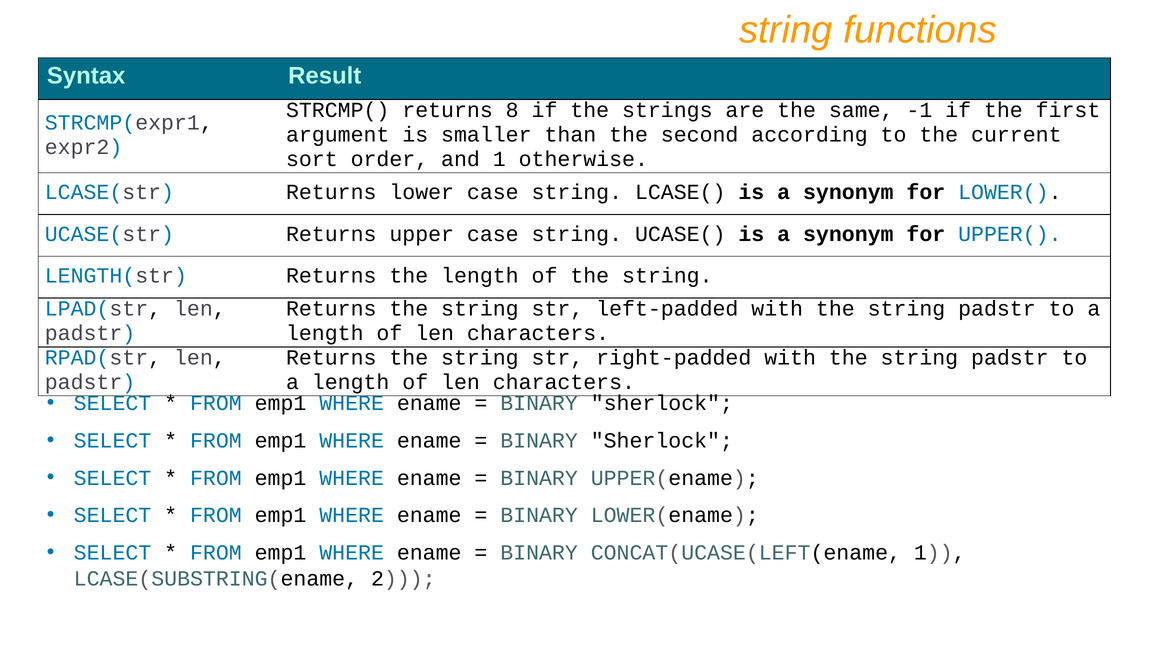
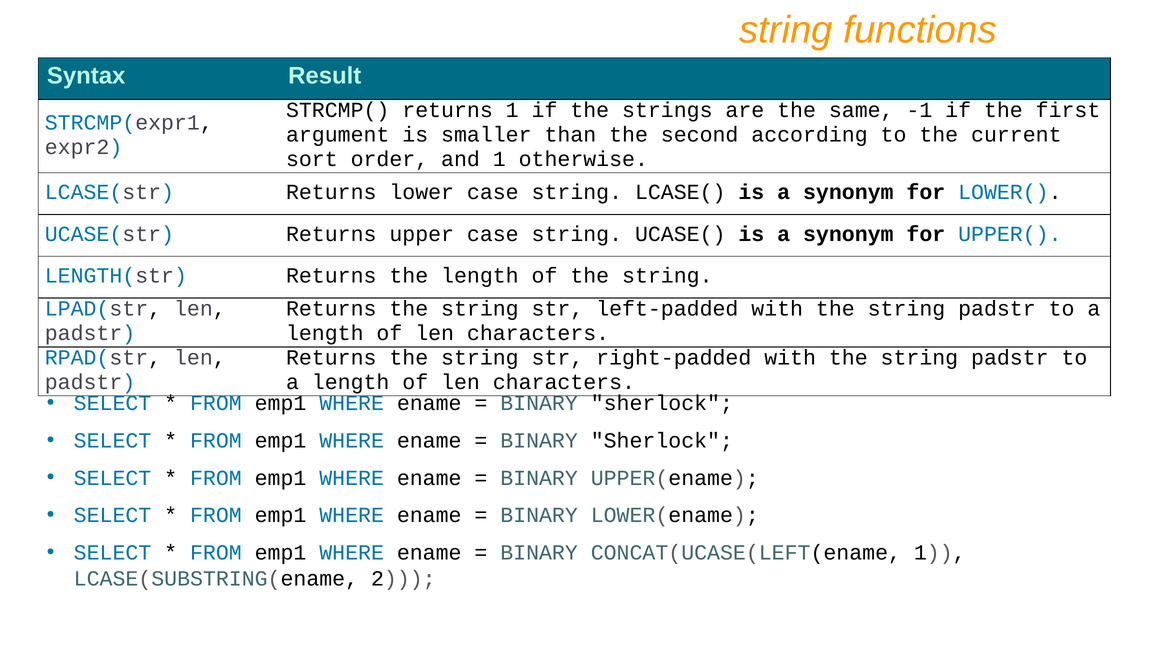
returns 8: 8 -> 1 (512, 110)
